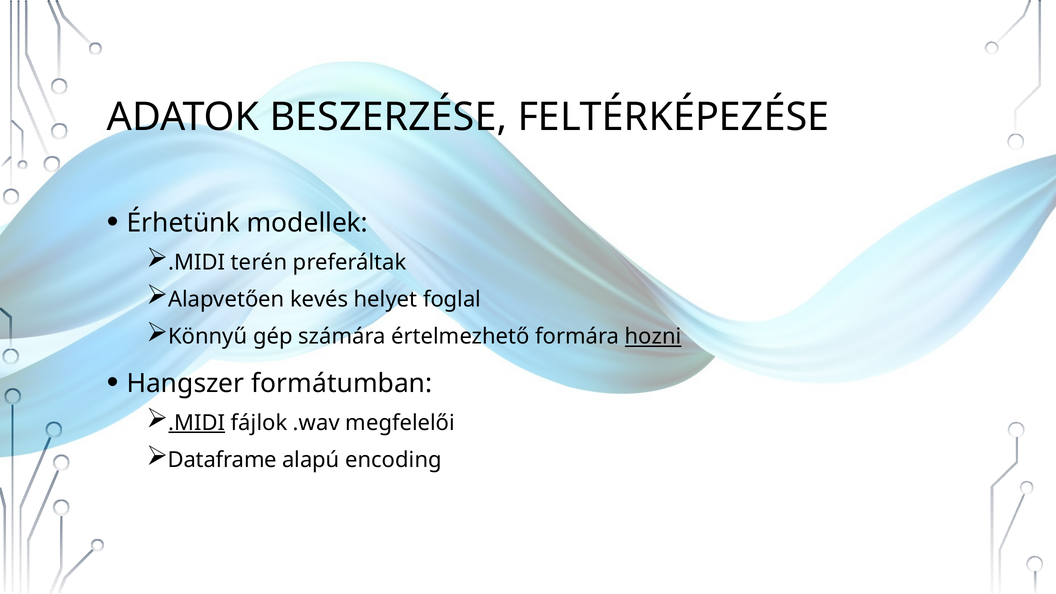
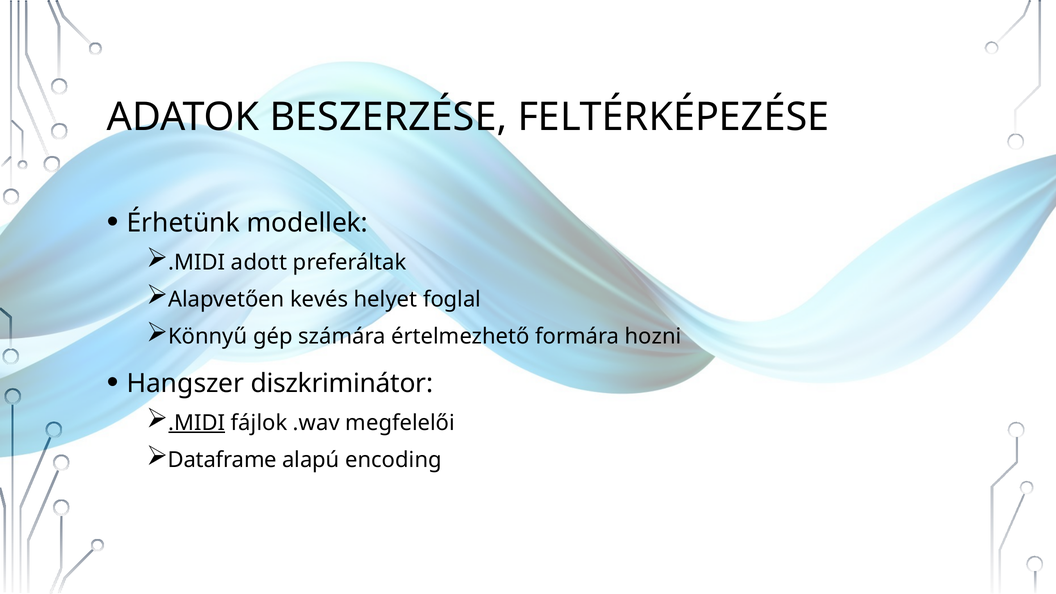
terén: terén -> adott (259, 262)
hozni underline: present -> none (653, 337)
formátumban: formátumban -> diszkriminátor (342, 383)
